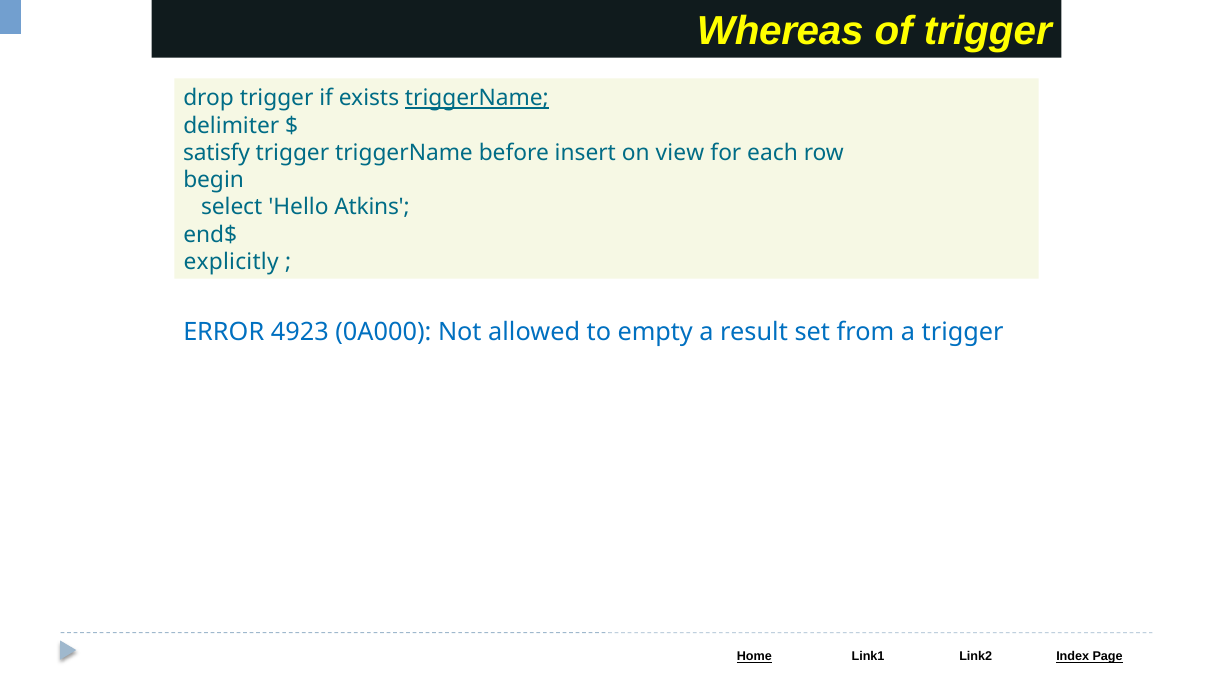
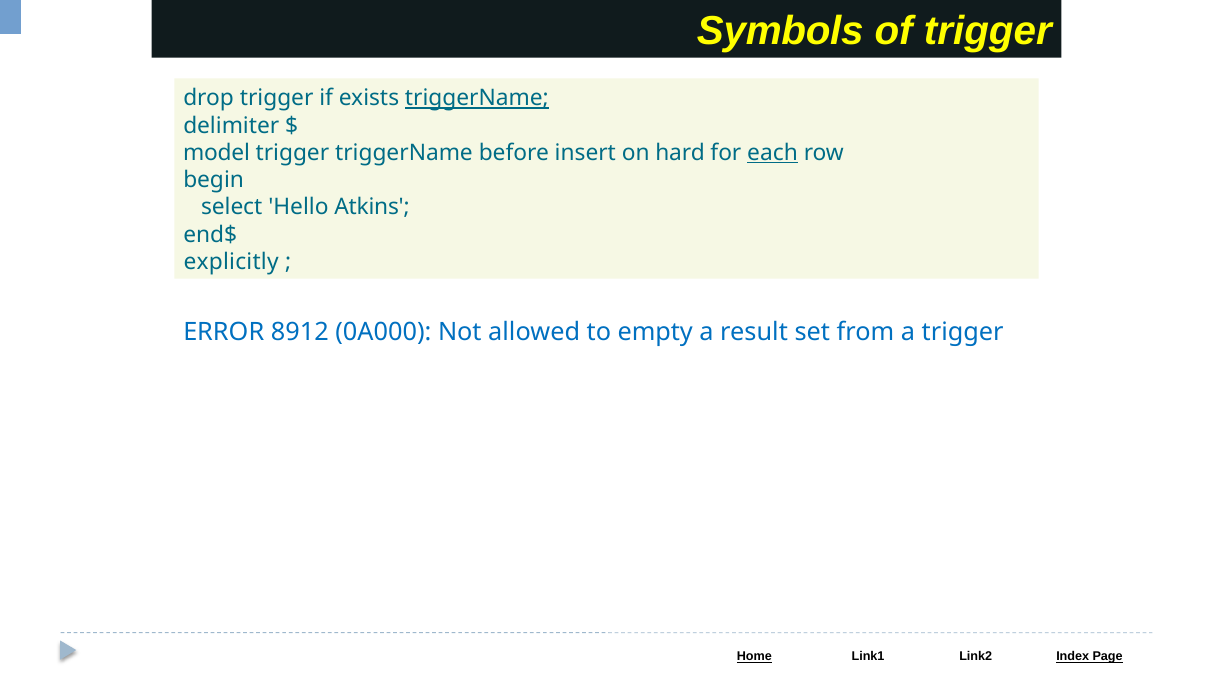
Whereas: Whereas -> Symbols (780, 32)
satisfy: satisfy -> model (217, 153)
view: view -> hard (680, 153)
each underline: none -> present (773, 153)
4923: 4923 -> 8912 (300, 332)
